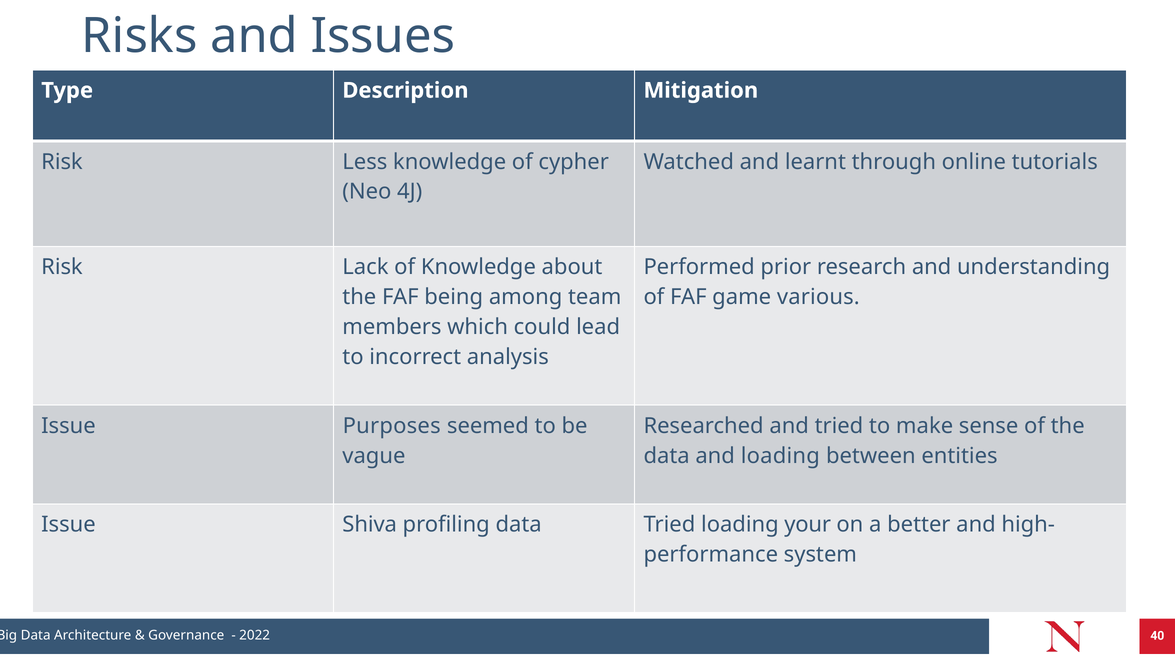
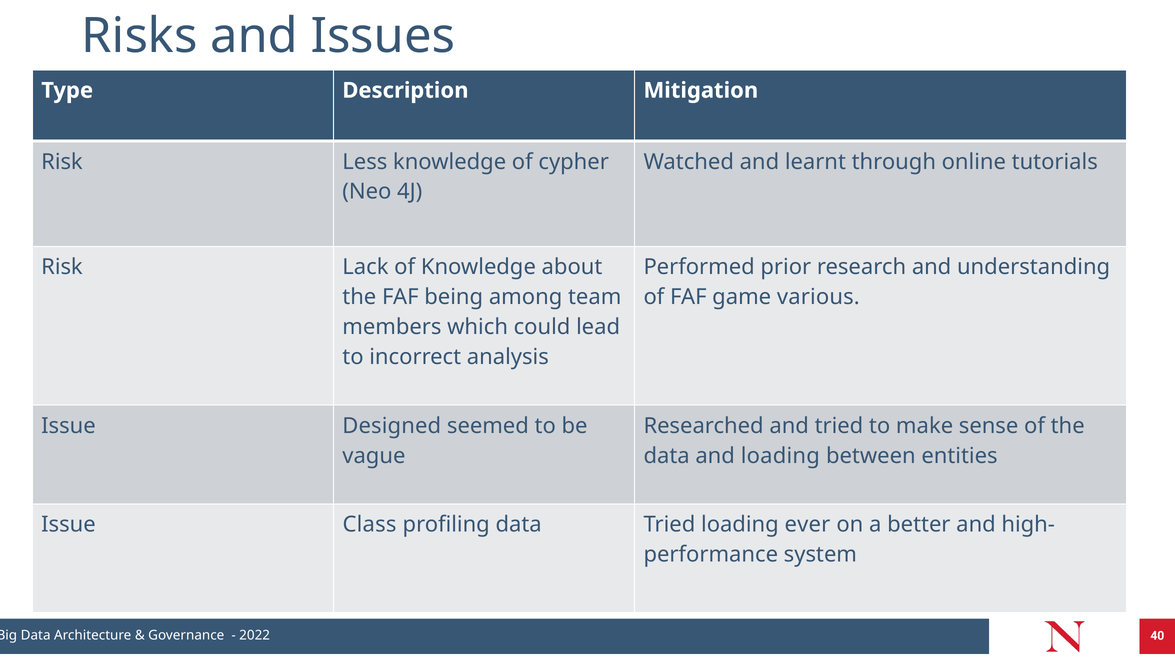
Purposes: Purposes -> Designed (392, 426)
Shiva: Shiva -> Class (370, 524)
your: your -> ever (807, 524)
